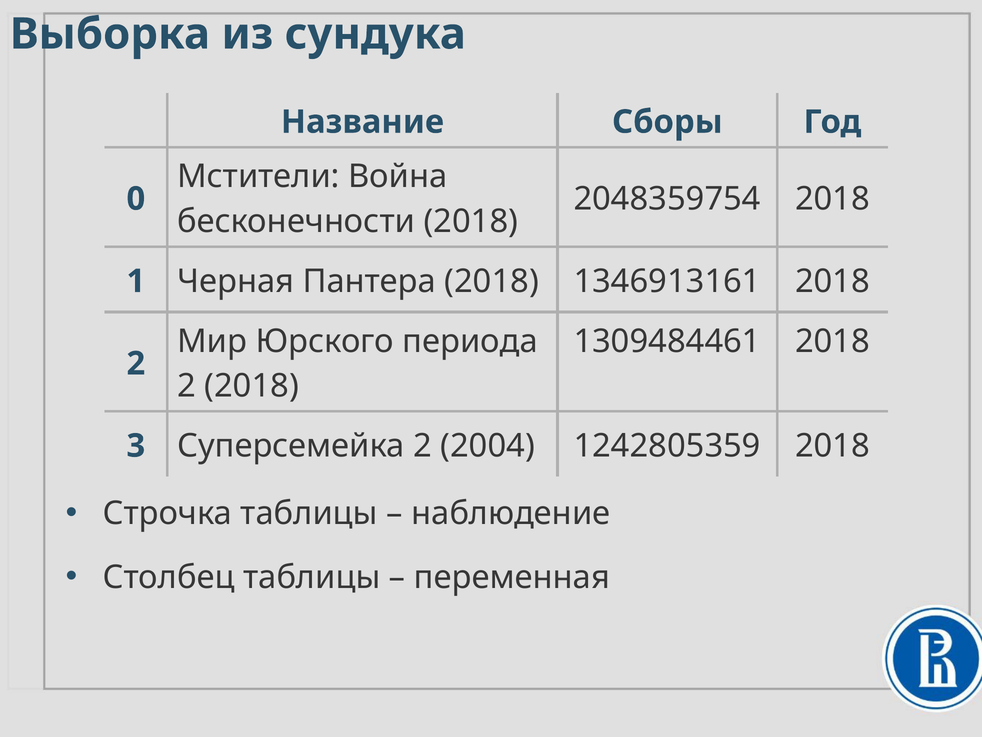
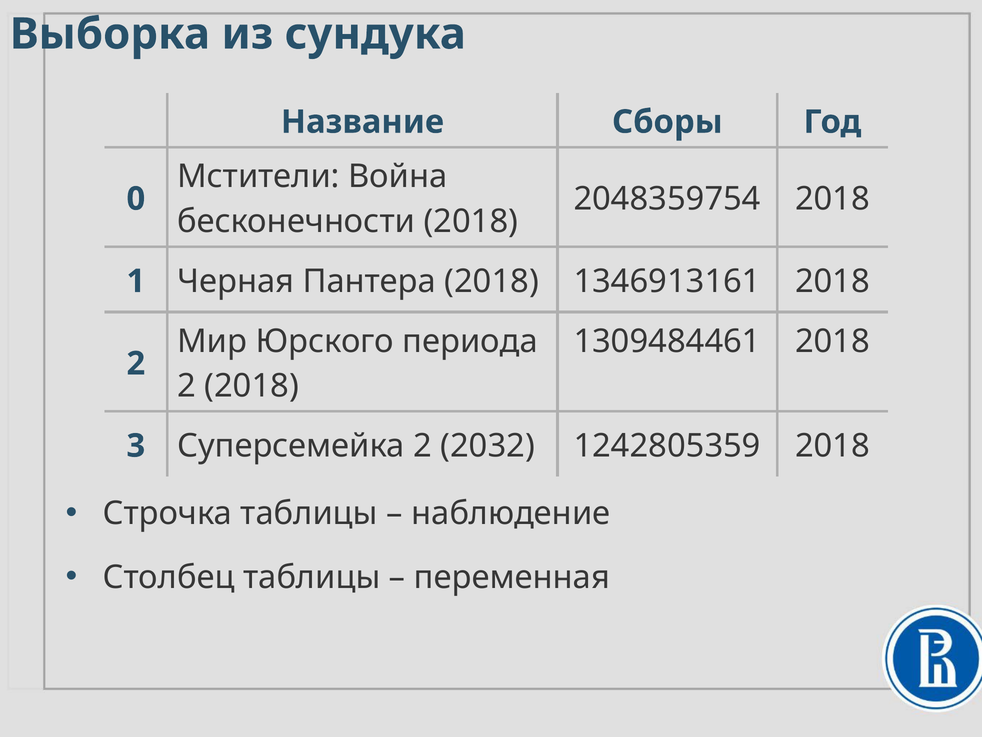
2004: 2004 -> 2032 (488, 446)
